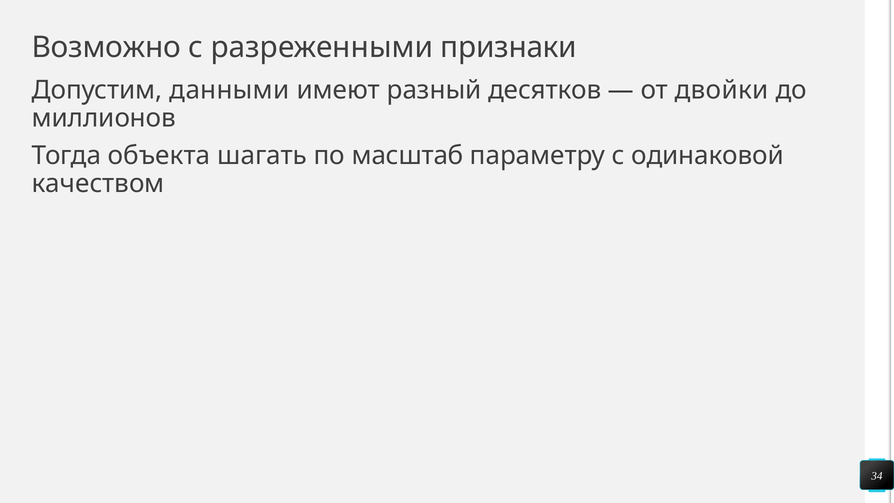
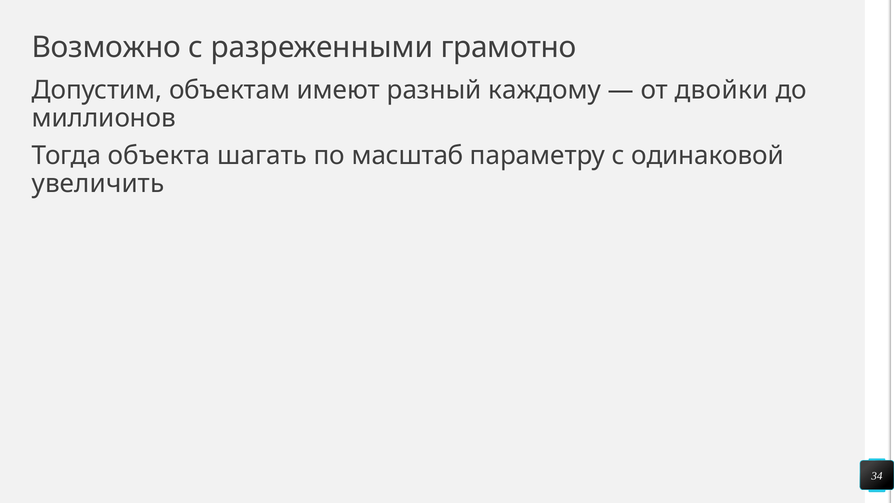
признаки: признаки -> грамотно (509, 47)
данными: данными -> объектам (230, 90)
десятков: десятков -> каждому (545, 90)
качеством: качеством -> увеличить (98, 184)
